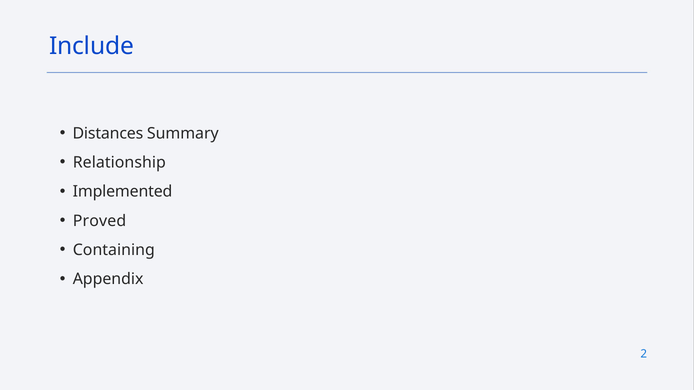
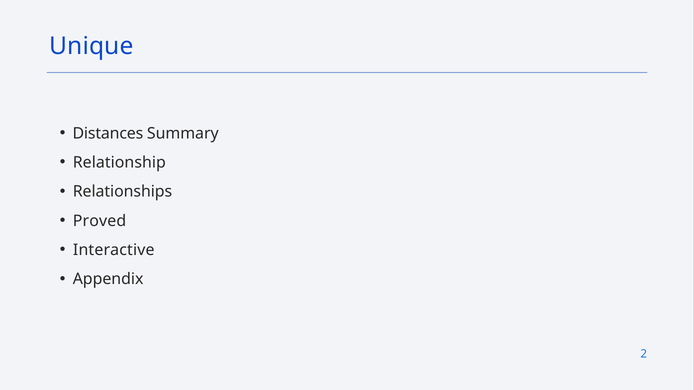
Include: Include -> Unique (91, 46)
Implemented: Implemented -> Relationships (122, 192)
Containing: Containing -> Interactive (114, 250)
